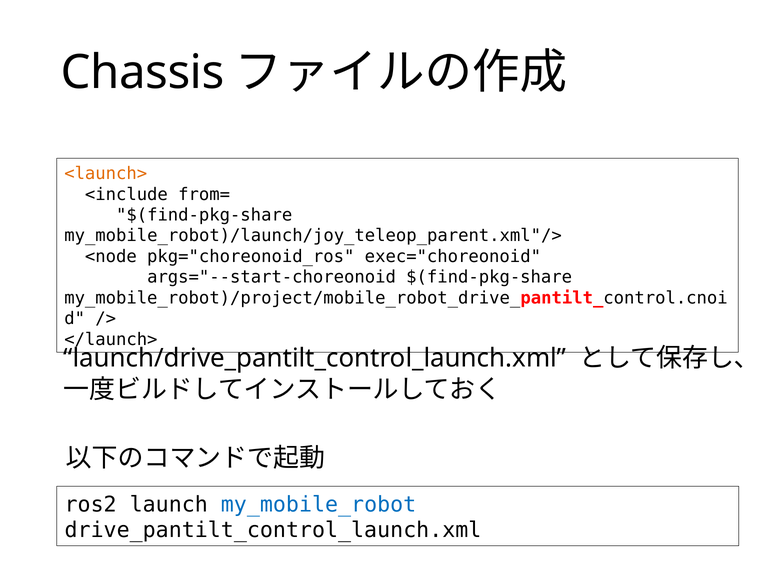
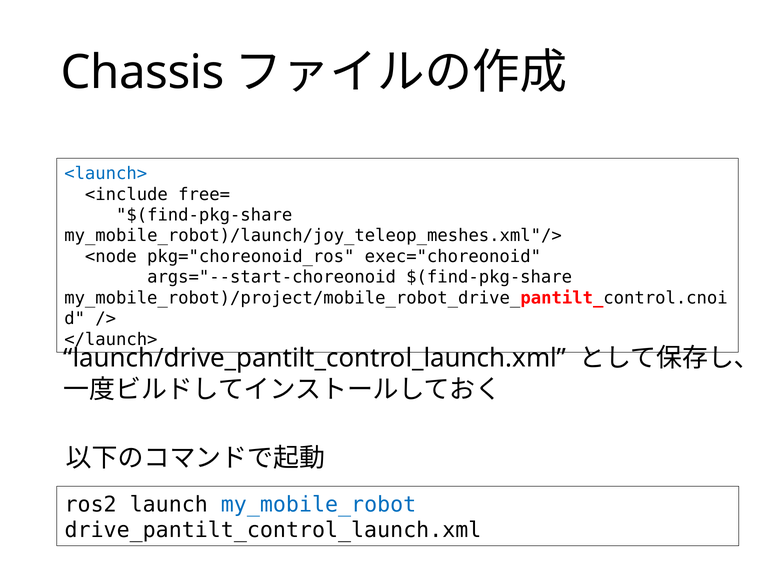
<launch> colour: orange -> blue (106, 174)
from=: from= -> free= (204, 194)
my_mobile_robot)/launch/joy_teleop_parent.xml"/>: my_mobile_robot)/launch/joy_teleop_parent.xml"/> -> my_mobile_robot)/launch/joy_teleop_meshes.xml"/> (313, 236)
